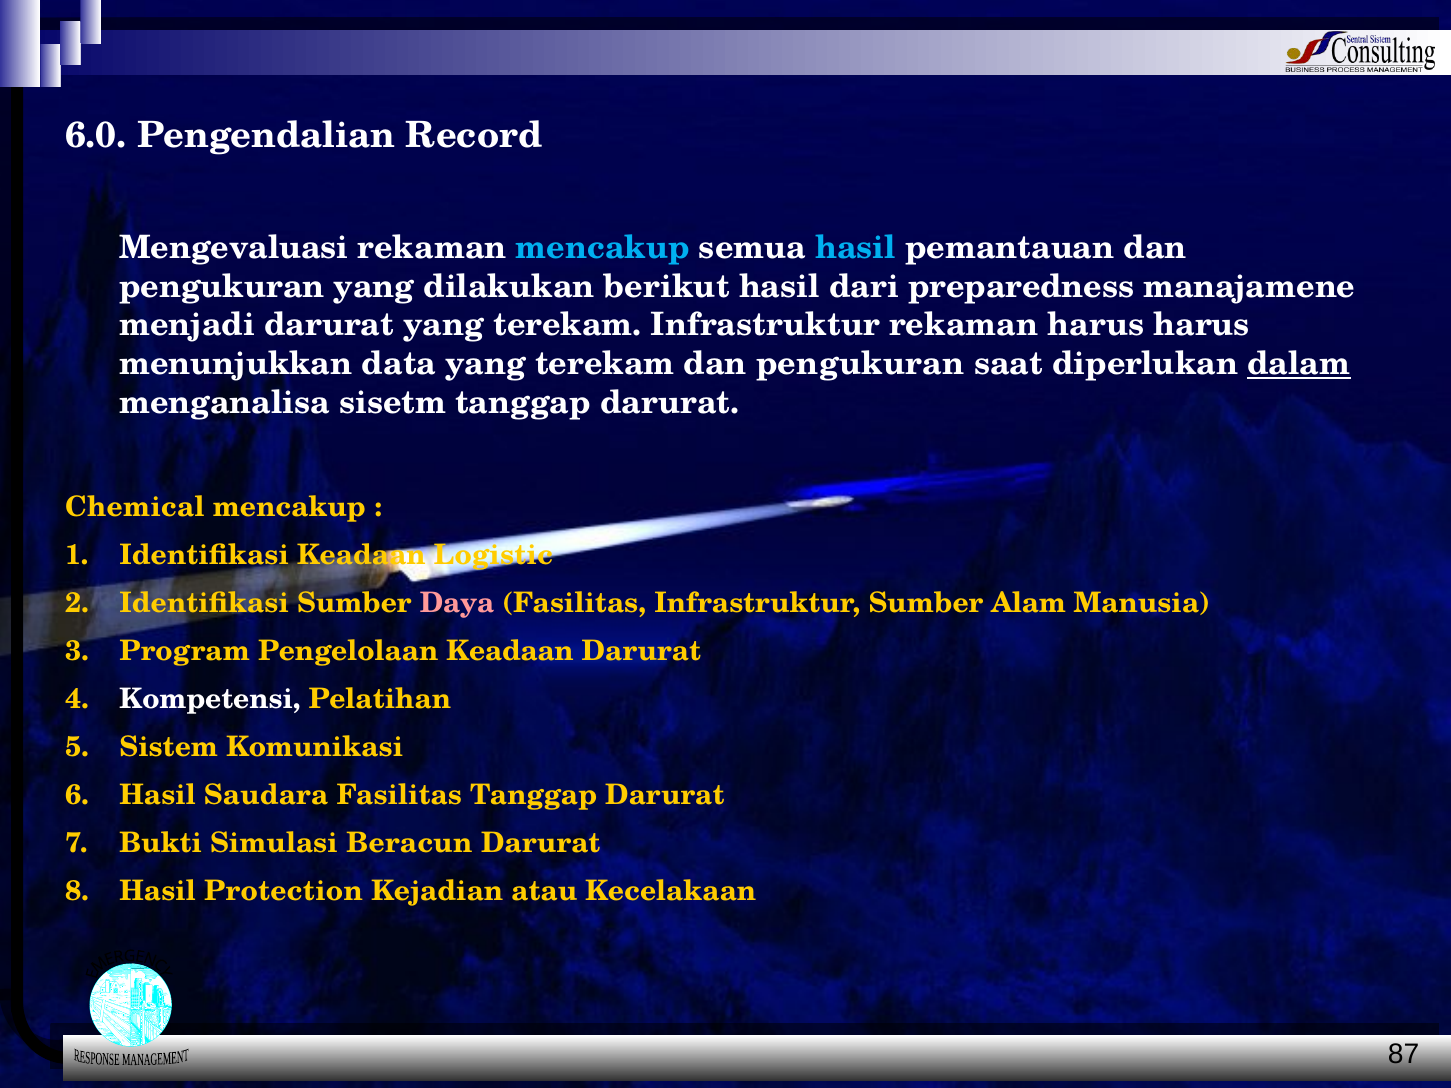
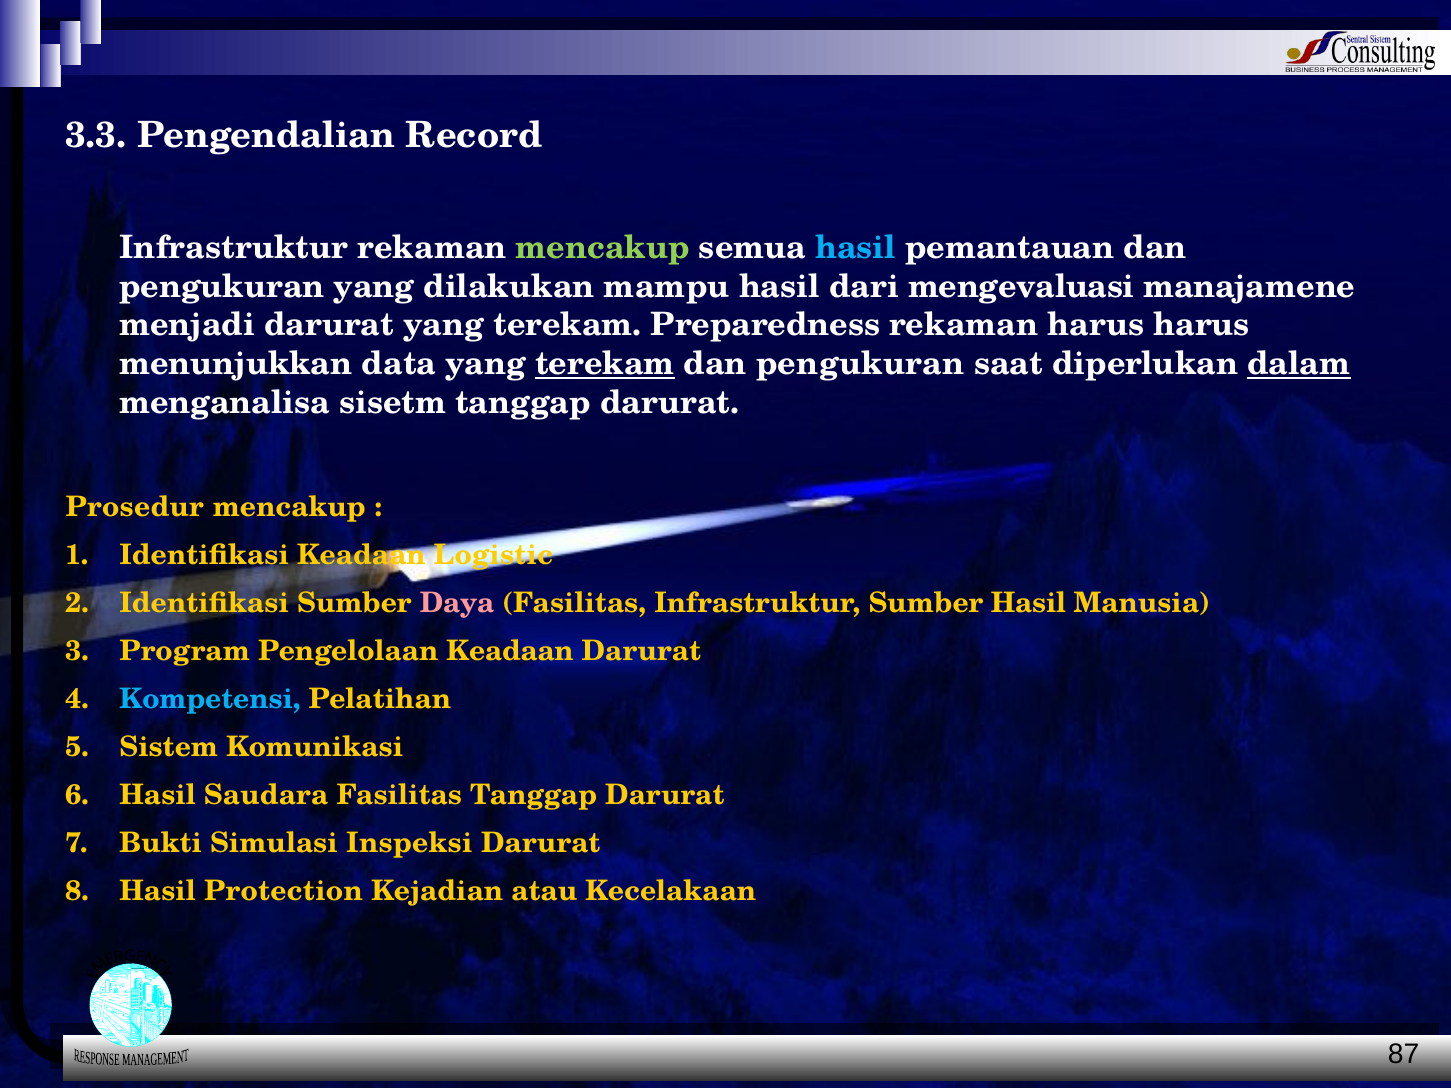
6.0: 6.0 -> 3.3 (96, 135)
Mengevaluasi: Mengevaluasi -> Infrastruktur (234, 248)
mencakup colour: light blue -> light green (603, 248)
berikut: berikut -> mampu (667, 286)
preparedness: preparedness -> mengevaluasi (1021, 286)
terekam Infrastruktur: Infrastruktur -> Preparedness (766, 325)
terekam underline: none -> present (605, 364)
Chemical: Chemical -> Prosedur (135, 507)
Sumber Alam: Alam -> Hasil (1029, 603)
Kompetensi colour: white -> light blue (210, 699)
Beracun: Beracun -> Inspeksi (409, 843)
